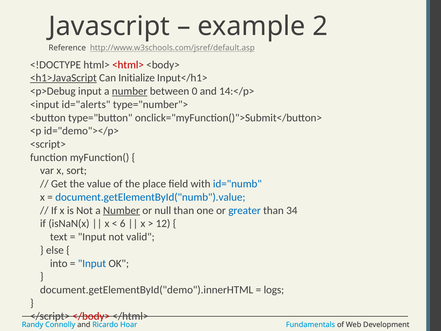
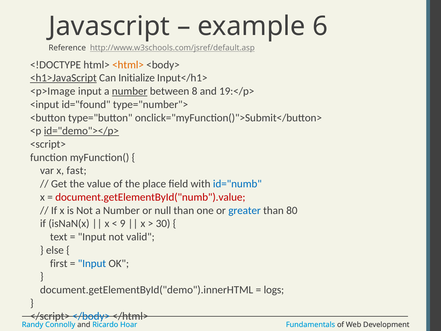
2: 2 -> 6 (320, 26)
<html> colour: red -> orange (128, 65)
<p>Debug: <p>Debug -> <p>Image (53, 91)
0: 0 -> 8 (195, 91)
14:</p>: 14:</p> -> 19:</p> (237, 91)
id="alerts: id="alerts -> id="found (86, 104)
id="demo"></p> underline: none -> present (81, 131)
sort: sort -> fast (77, 171)
document.getElementById("numb").value colour: blue -> red (150, 197)
Number underline: present -> none (121, 210)
34: 34 -> 80 (292, 210)
6: 6 -> 9 (123, 223)
12: 12 -> 30 (163, 223)
into: into -> first (59, 263)
</body> colour: red -> blue (91, 316)
